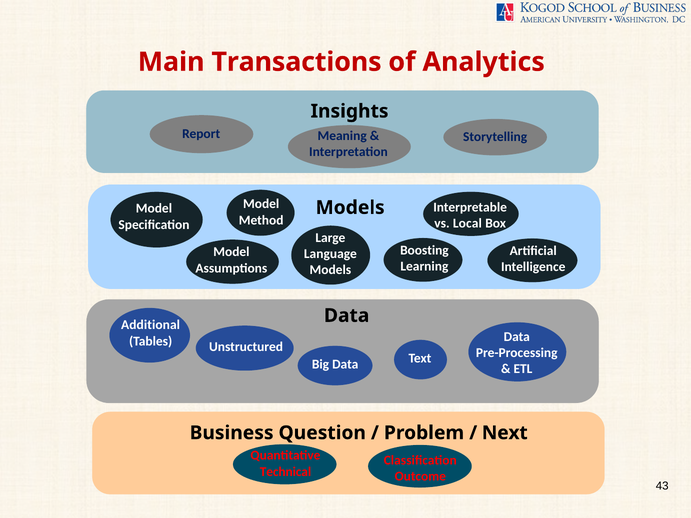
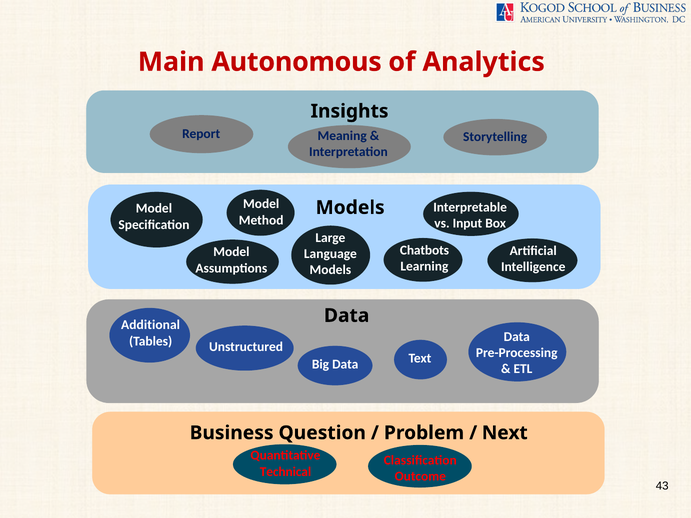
Transactions: Transactions -> Autonomous (297, 62)
Local: Local -> Input (467, 223)
Boosting: Boosting -> Chatbots (424, 251)
